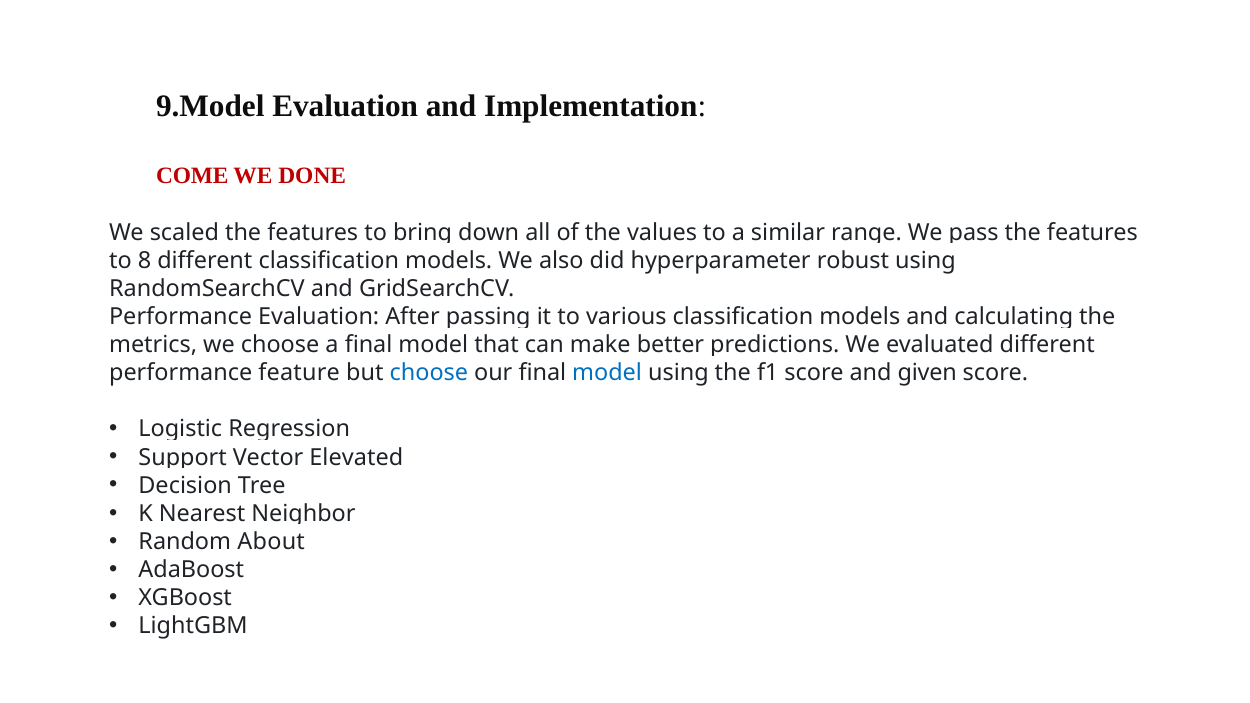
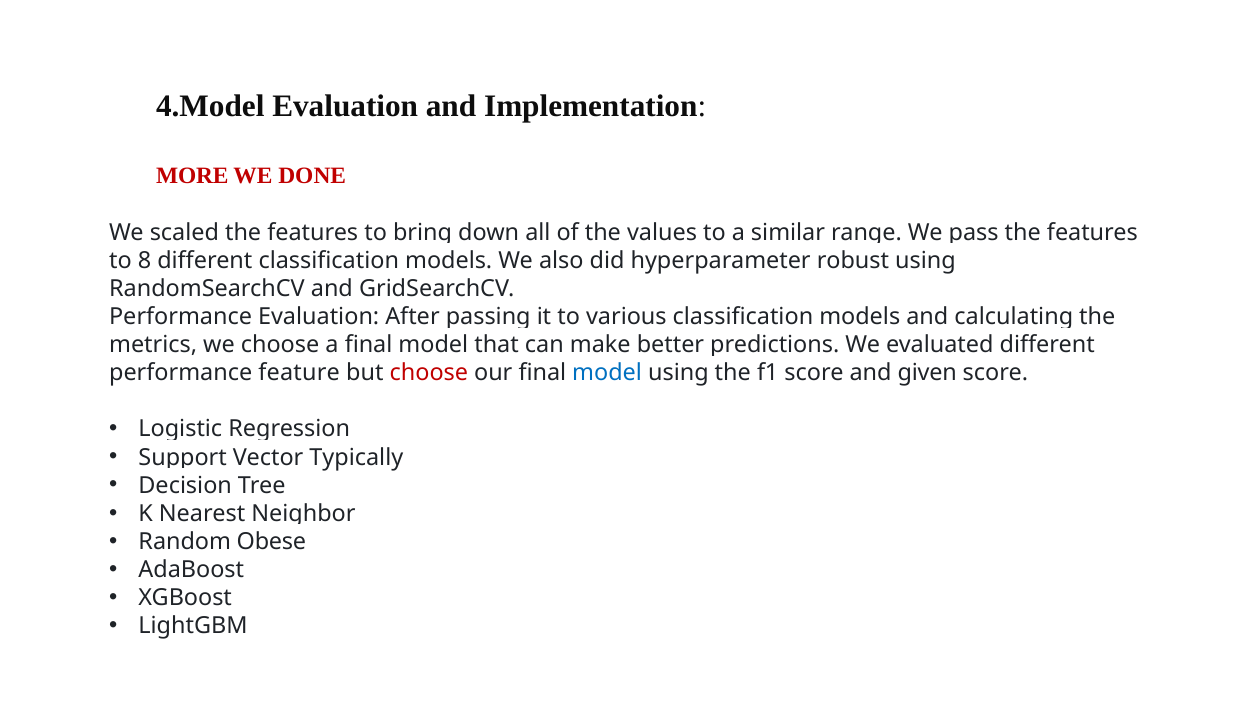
9.Model: 9.Model -> 4.Model (210, 106)
COME: COME -> MORE (192, 176)
choose colour: blue -> red (429, 373)
Elevated: Elevated -> Typically (356, 457)
About: About -> Obese (271, 542)
